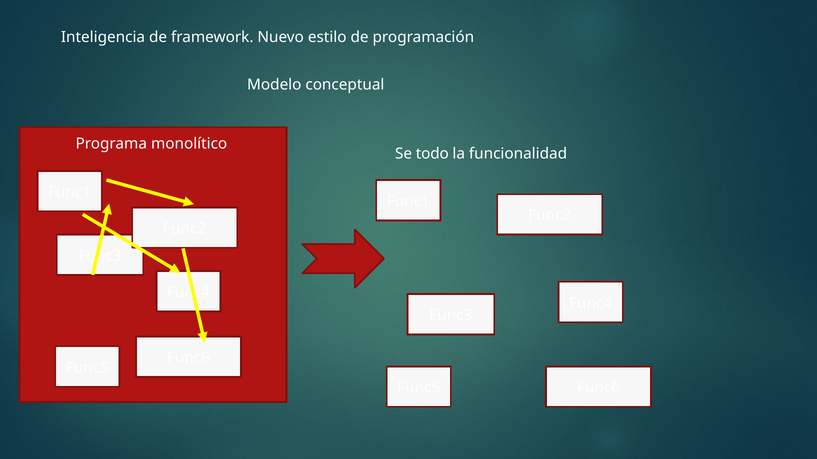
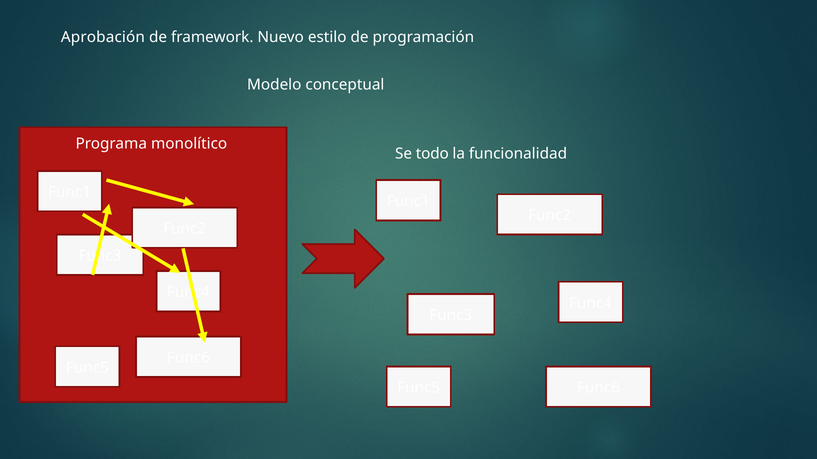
Inteligencia: Inteligencia -> Aprobación (103, 37)
